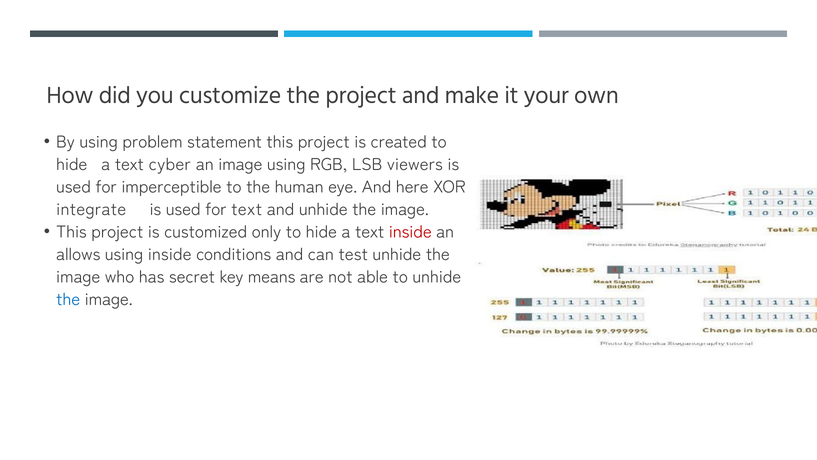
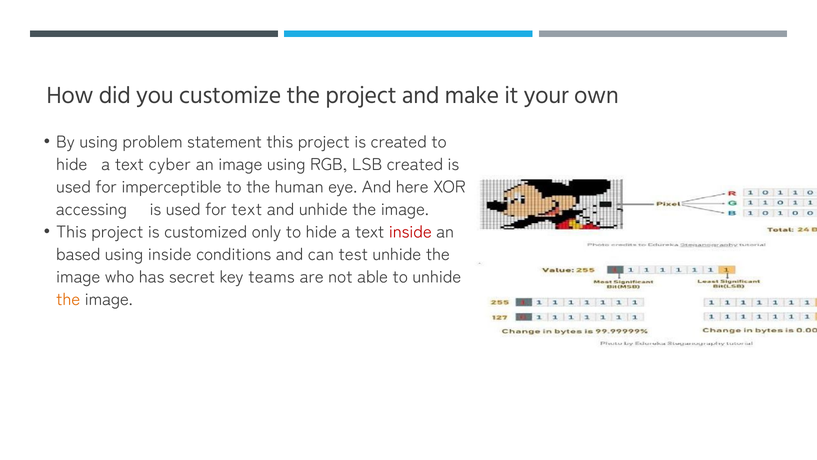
LSB viewers: viewers -> created (415, 164)
integrate: integrate -> accessing (91, 209)
allows: allows -> based (78, 254)
means: means -> teams (271, 277)
the colour: blue -> orange (68, 299)
